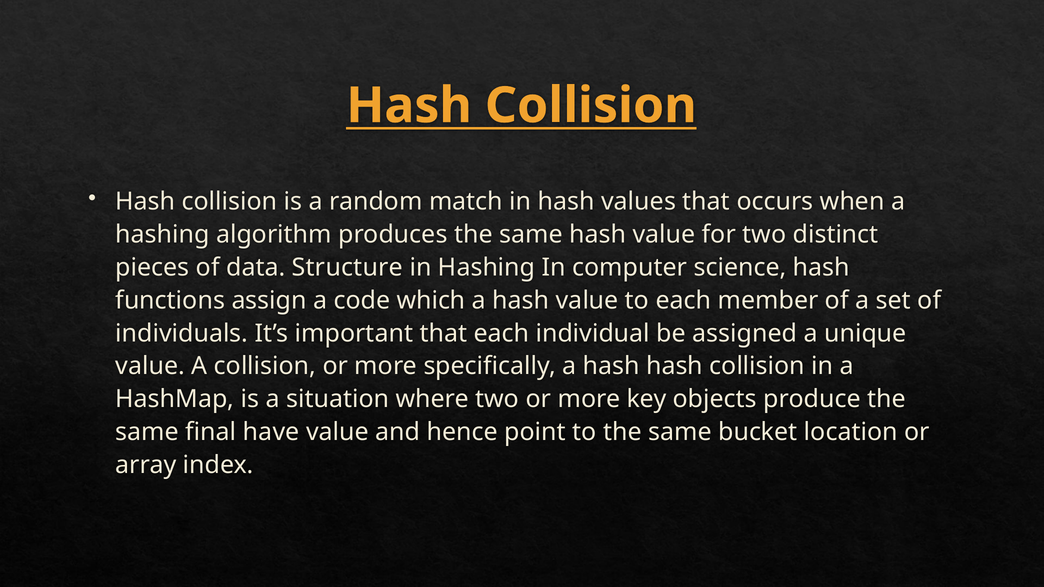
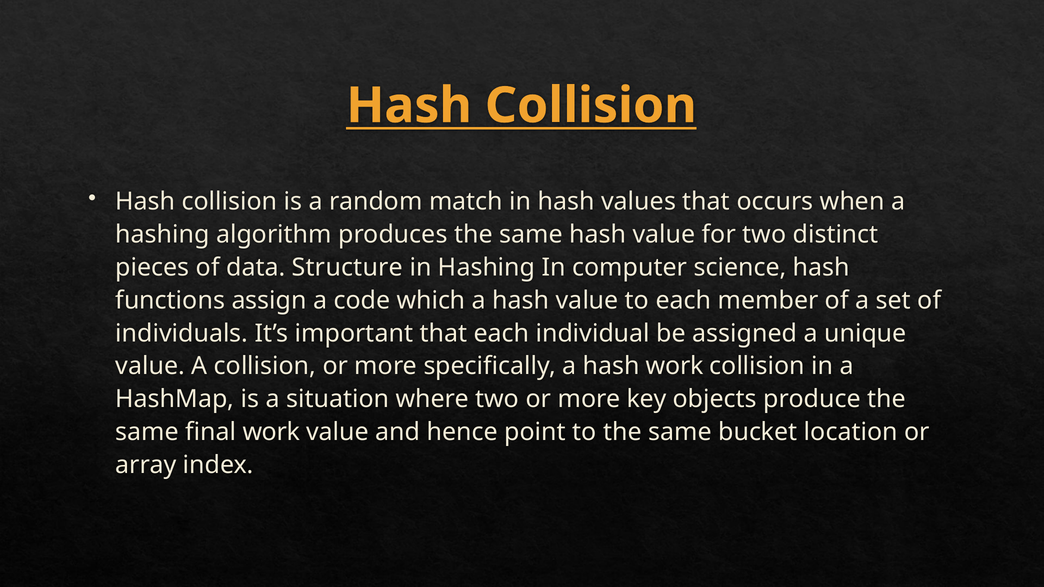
hash hash: hash -> work (675, 366)
final have: have -> work (271, 432)
